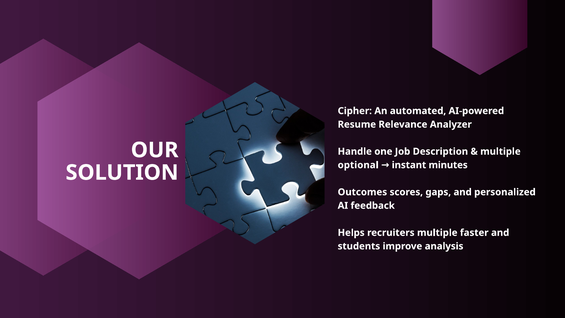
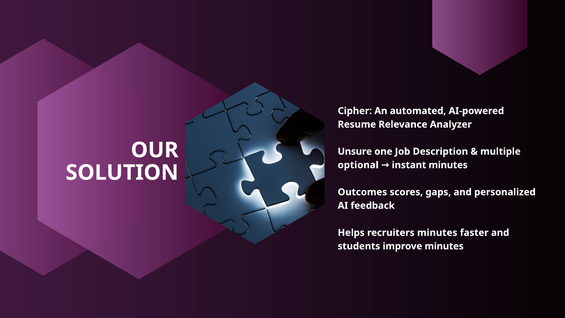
Handle: Handle -> Unsure (355, 151)
recruiters multiple: multiple -> minutes (437, 233)
improve analysis: analysis -> minutes (444, 246)
